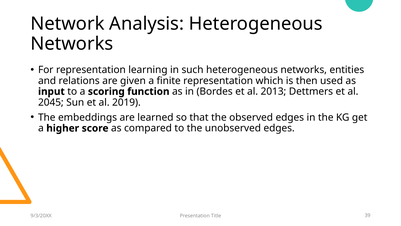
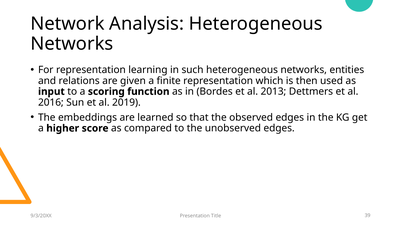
2045: 2045 -> 2016 (51, 102)
